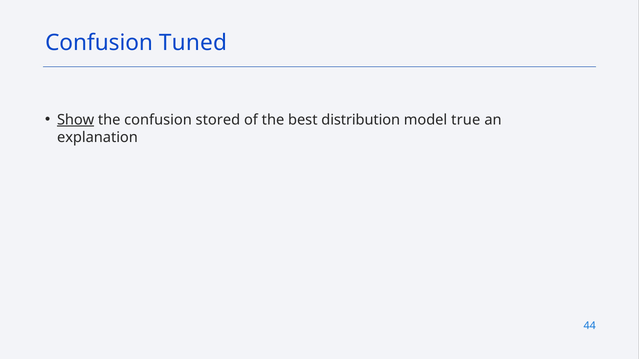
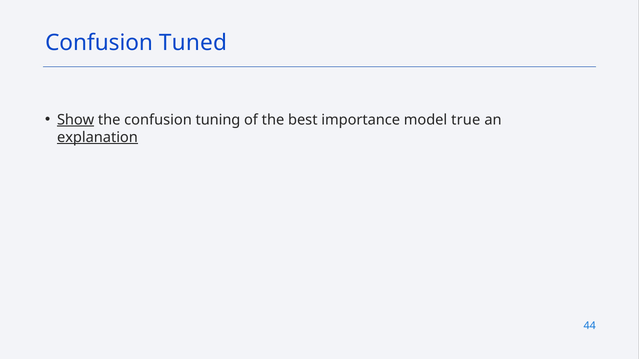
stored: stored -> tuning (218, 120)
distribution: distribution -> importance (361, 120)
explanation underline: none -> present (97, 138)
